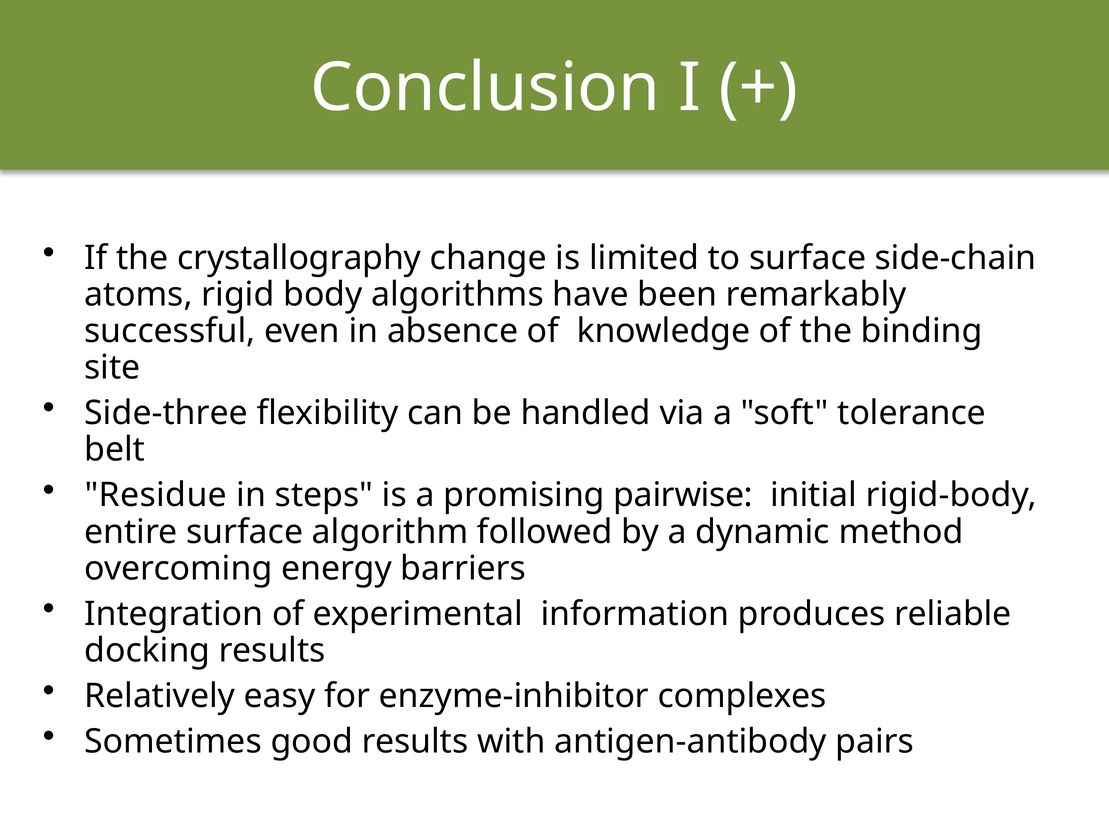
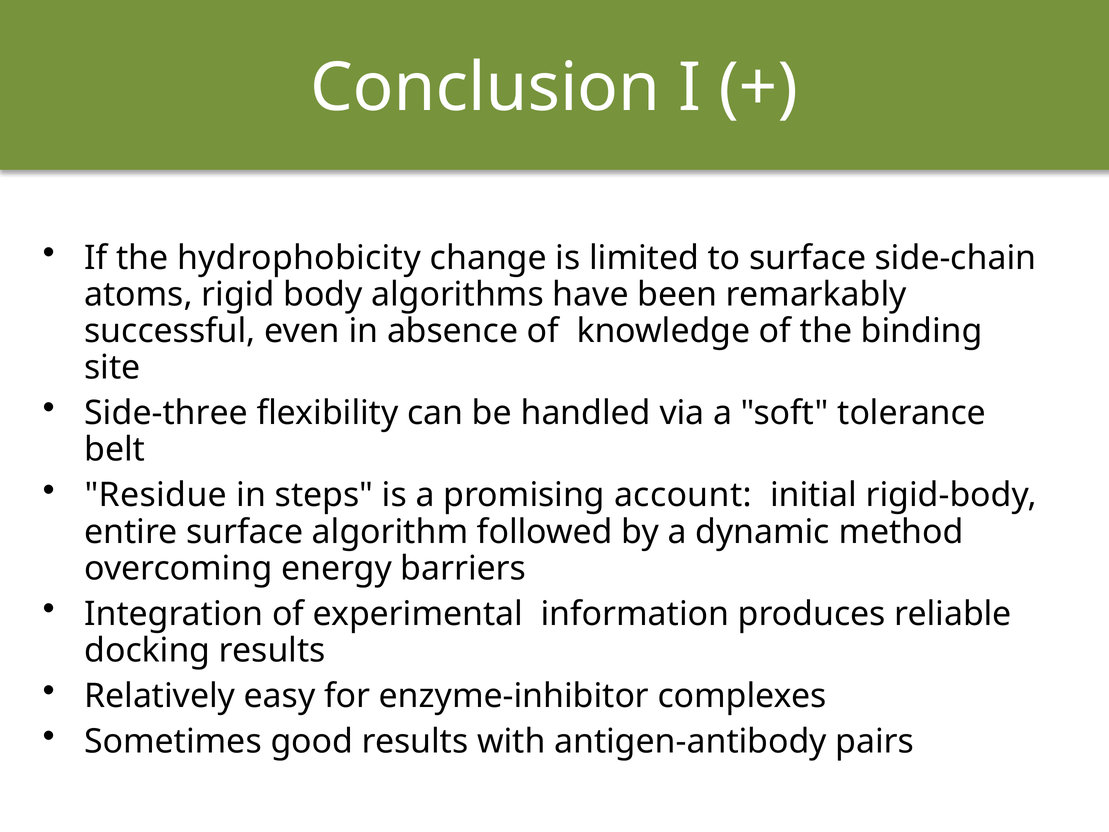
crystallography: crystallography -> hydrophobicity (299, 258)
pairwise: pairwise -> account (683, 495)
